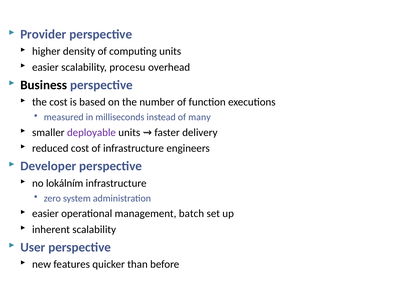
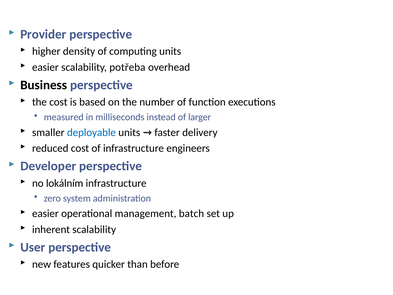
procesu: procesu -> potřeba (127, 67)
many: many -> larger (200, 117)
deployable colour: purple -> blue (91, 132)
